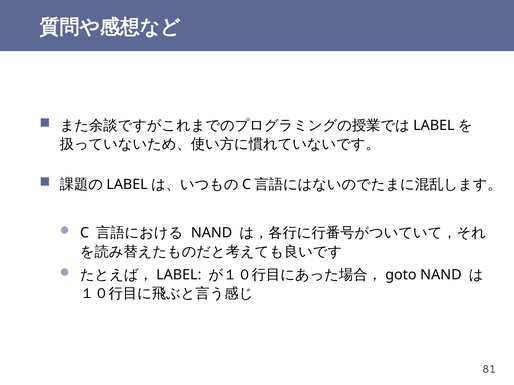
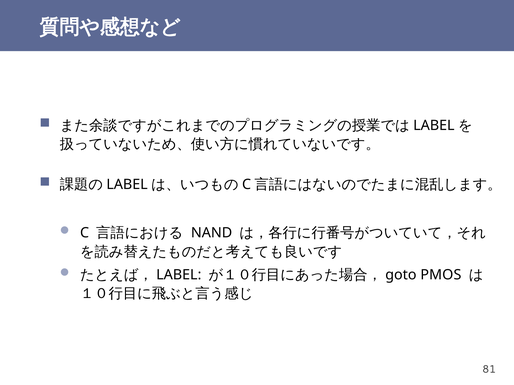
NAND: NAND -> PMOS (441, 275)
